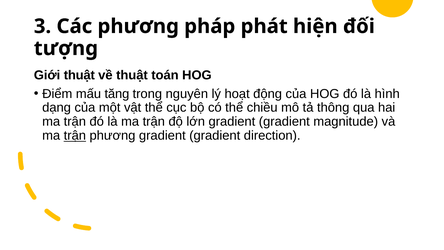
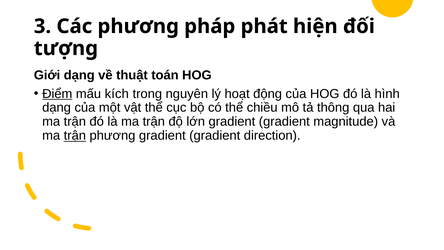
Giới thuật: thuật -> dạng (79, 75)
Điểm underline: none -> present (57, 94)
tăng: tăng -> kích (117, 94)
